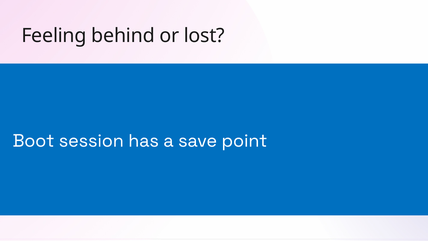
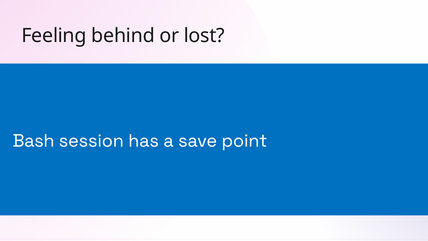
Boot: Boot -> Bash (34, 141)
